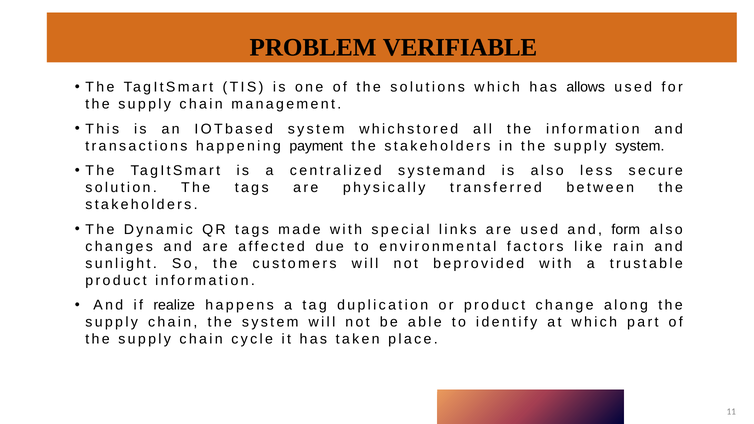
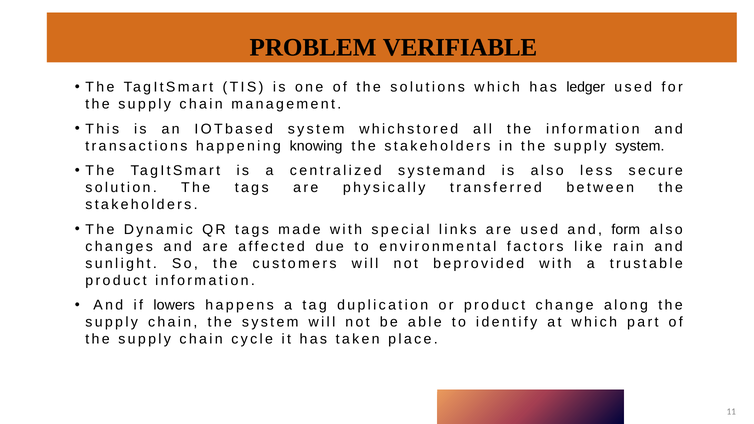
allows: allows -> ledger (586, 87)
payment: payment -> knowing (316, 146)
realize: realize -> lowers (174, 305)
